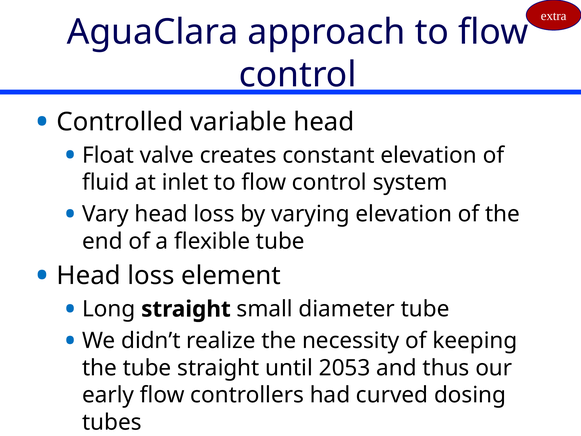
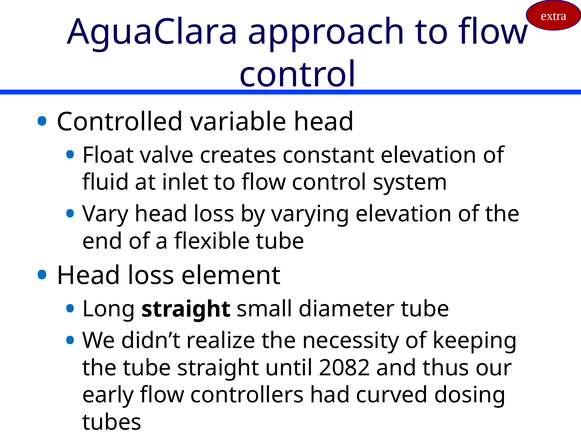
2053: 2053 -> 2082 (345, 368)
